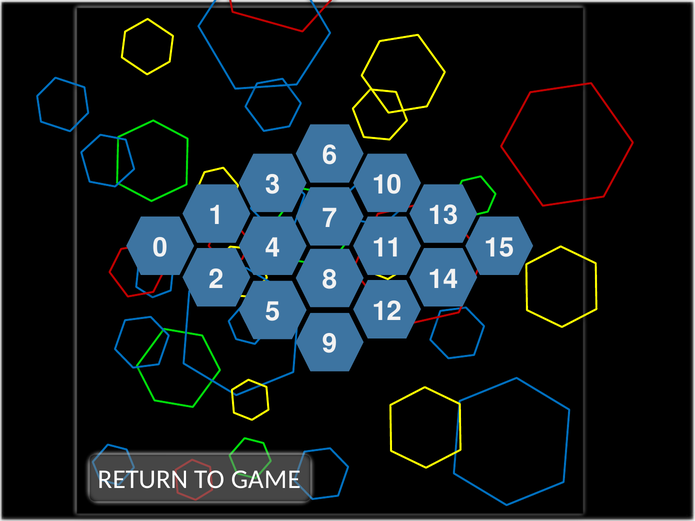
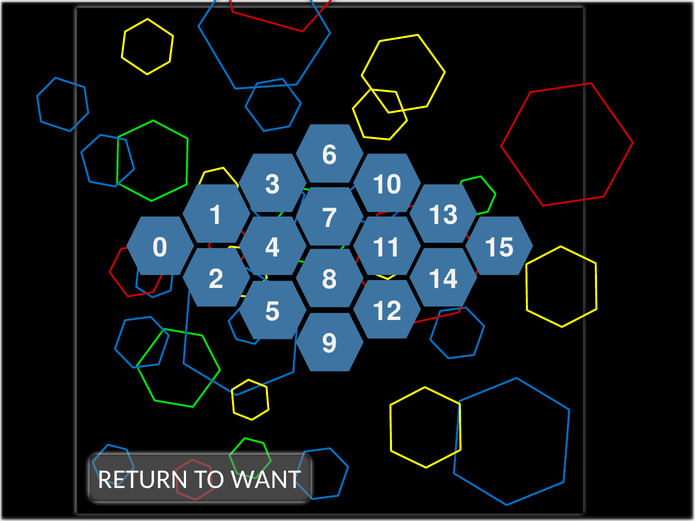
GAME: GAME -> WANT (266, 480)
